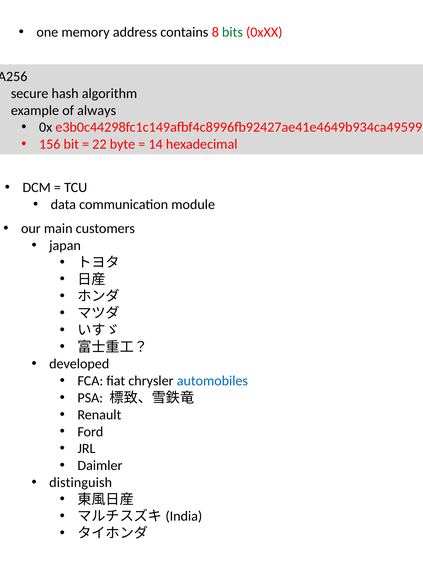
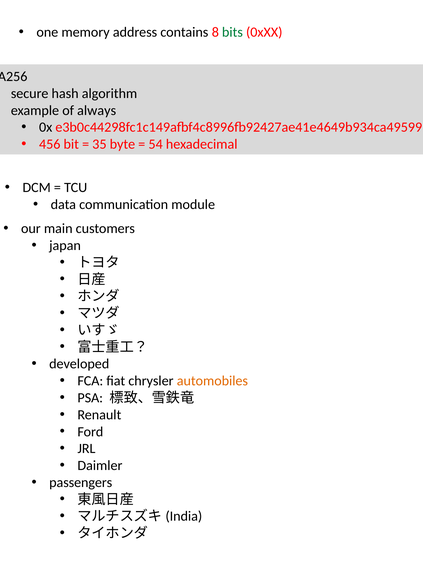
156: 156 -> 456 (50, 144)
22: 22 -> 35 (99, 144)
14: 14 -> 54 (156, 144)
automobiles colour: blue -> orange (212, 381)
distinguish: distinguish -> passengers (81, 482)
